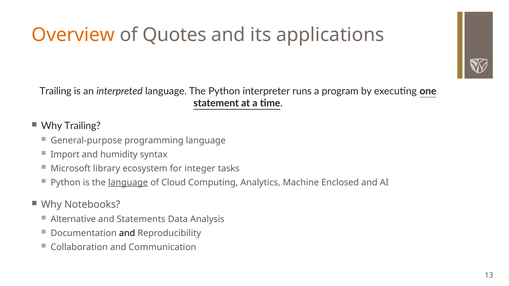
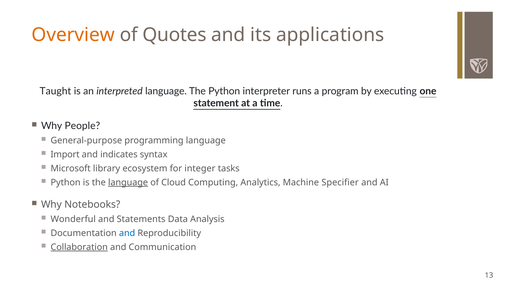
Trailing: Trailing -> Taught (55, 91)
Why Trailing: Trailing -> People (82, 126)
humidity: humidity -> indicates (119, 155)
Enclosed: Enclosed -> Specifier (340, 183)
Alternative: Alternative -> Wonderful (73, 219)
and colour: black -> blue (127, 233)
Collaboration underline: none -> present (79, 247)
